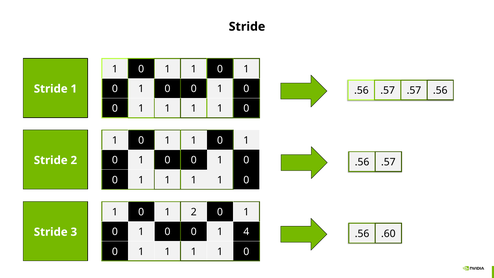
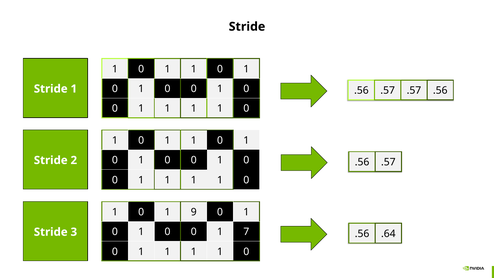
1 2: 2 -> 9 (194, 212)
4: 4 -> 7 (246, 232)
.60: .60 -> .64 (388, 234)
